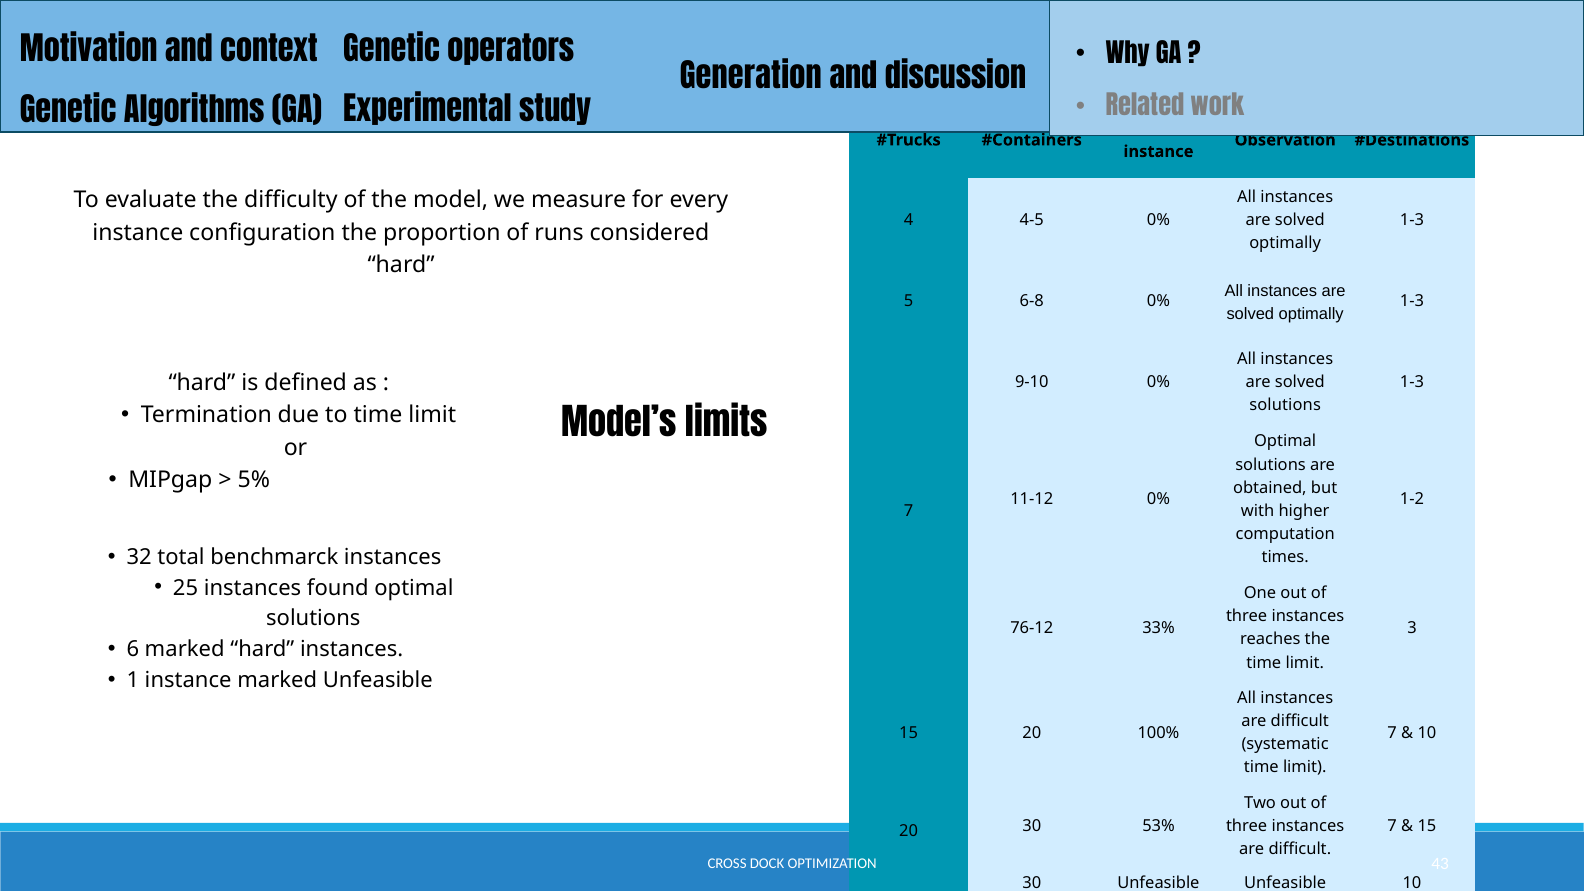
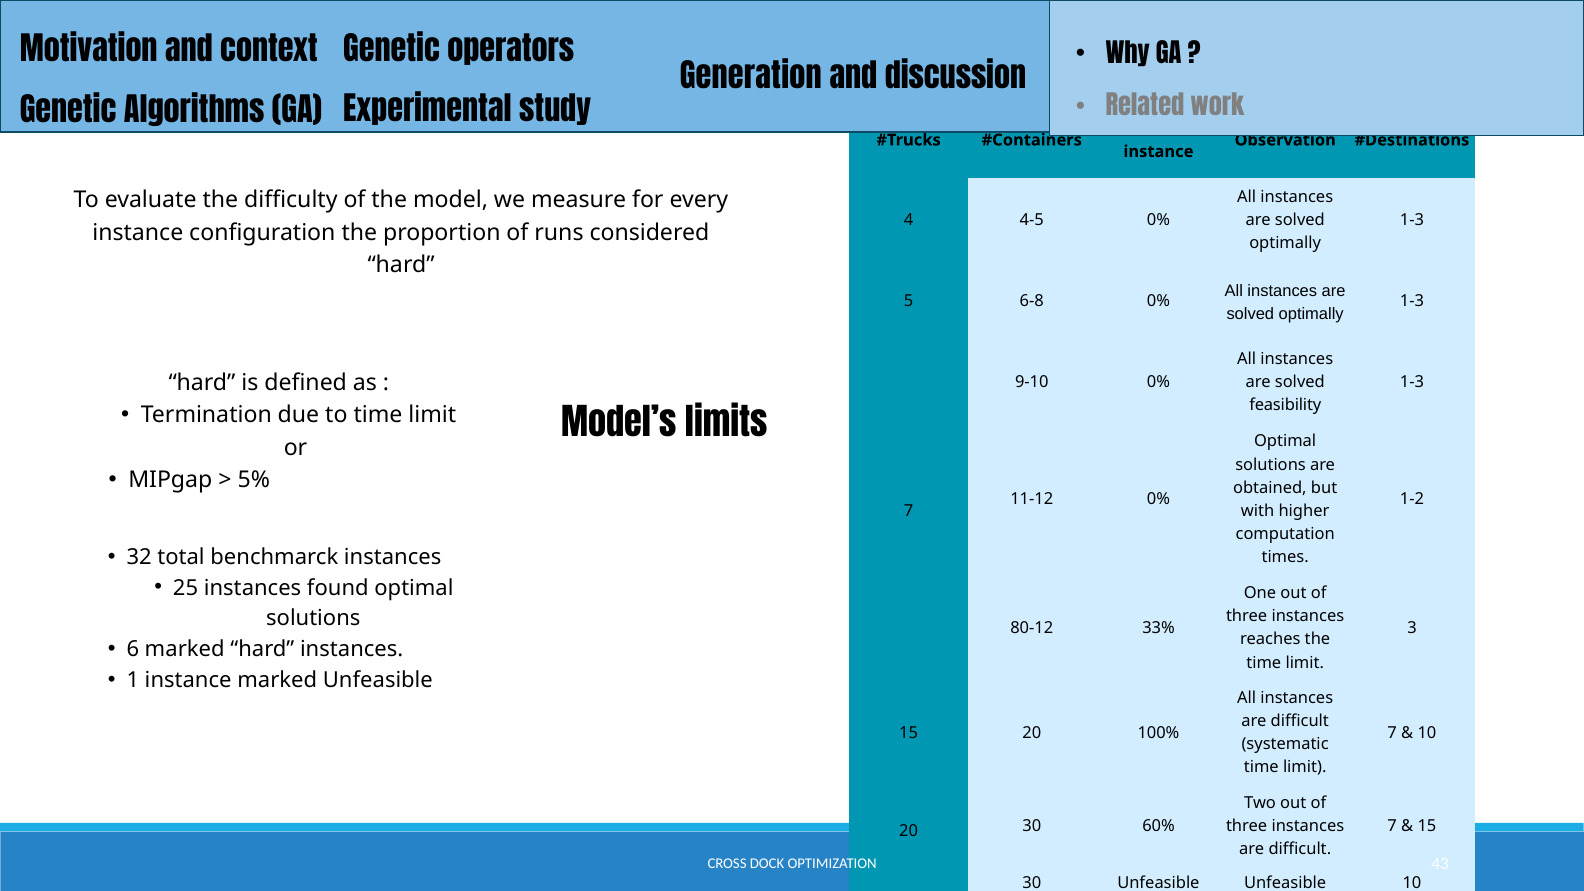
solutions: solutions -> feasibility (1285, 405)
76-12: 76-12 -> 80-12 (1032, 628)
53%: 53% -> 60% (1159, 826)
